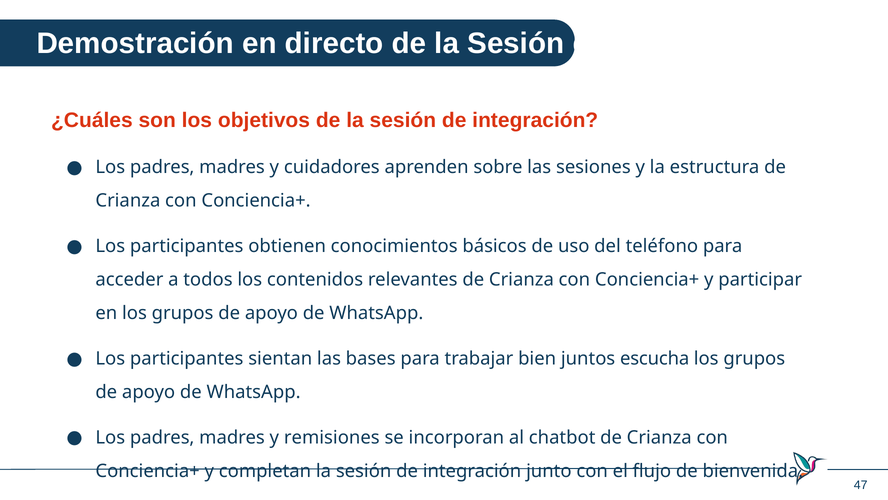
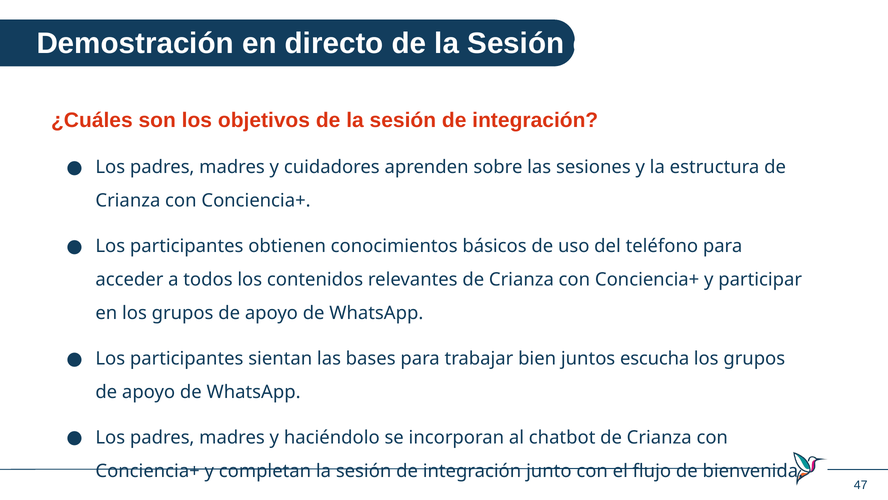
remisiones: remisiones -> haciéndolo (332, 437)
